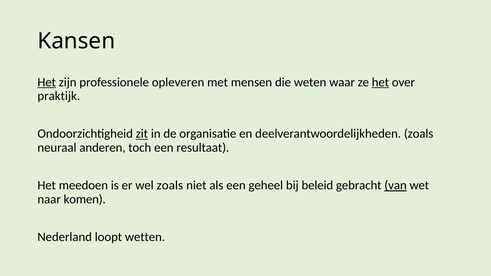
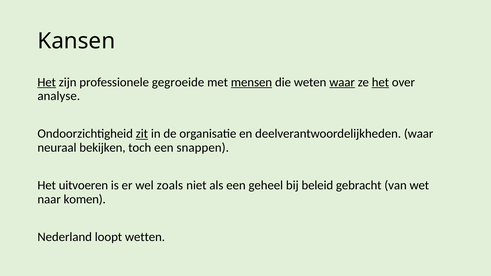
opleveren: opleveren -> gegroeide (178, 82)
mensen underline: none -> present (251, 82)
waar underline: none -> present (342, 82)
praktijk: praktijk -> analyse (59, 96)
deelverantwoordelijkheden zoals: zoals -> waar (419, 134)
anderen: anderen -> bekijken (102, 148)
resultaat: resultaat -> snappen (203, 148)
meedoen: meedoen -> uitvoeren (83, 185)
van underline: present -> none (396, 185)
